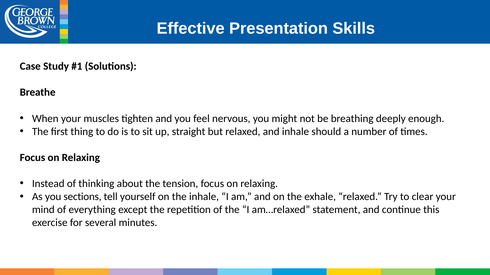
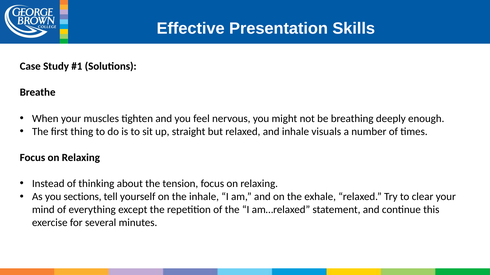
should: should -> visuals (326, 132)
